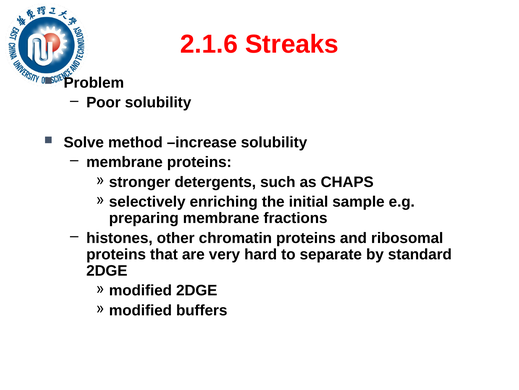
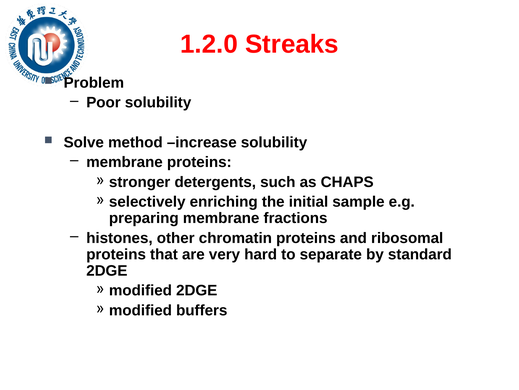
2.1.6: 2.1.6 -> 1.2.0 (209, 44)
